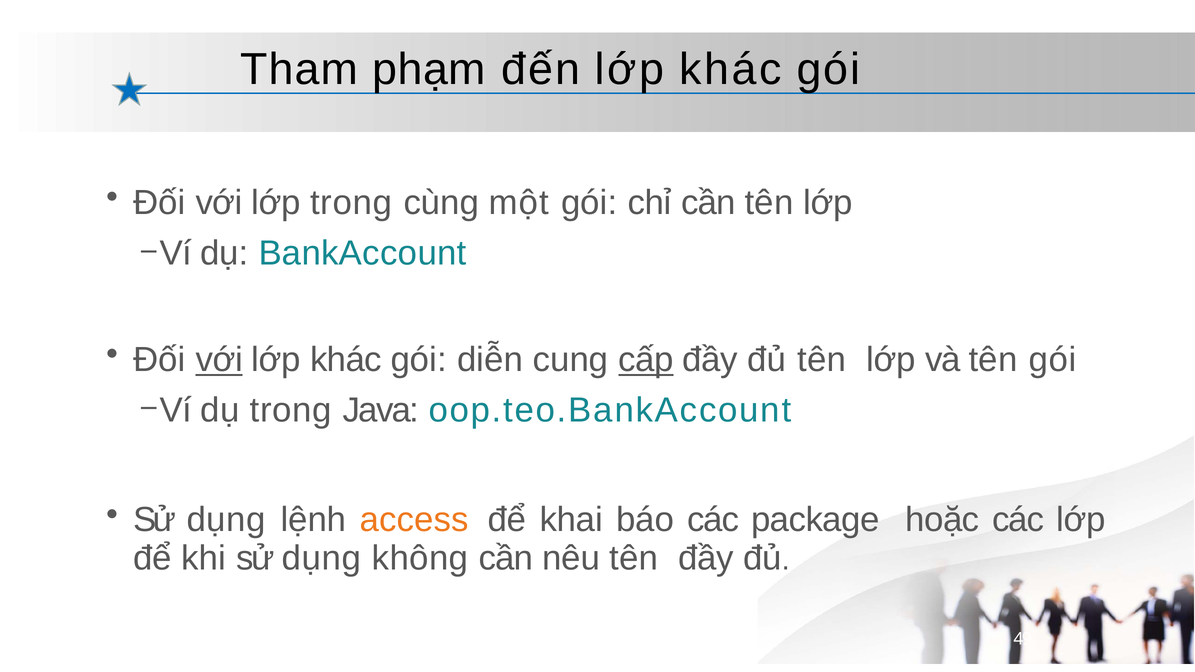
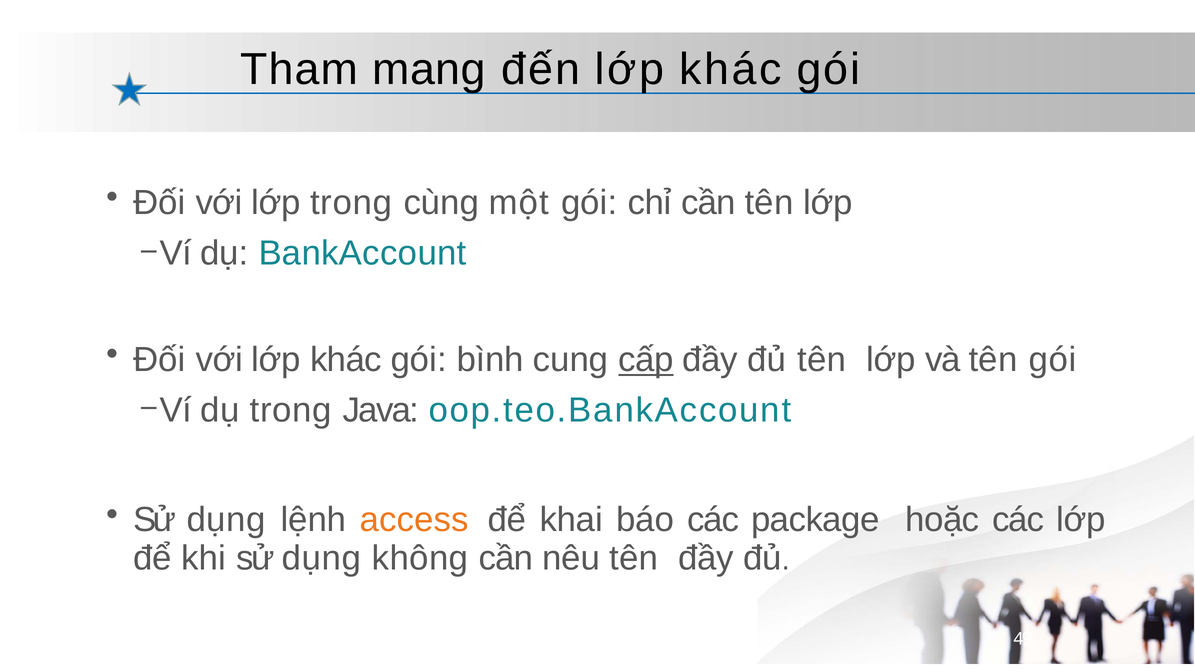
phạm: phạm -> mang (429, 69)
với underline: present -> none (219, 360)
diễn: diễn -> bình (490, 360)
